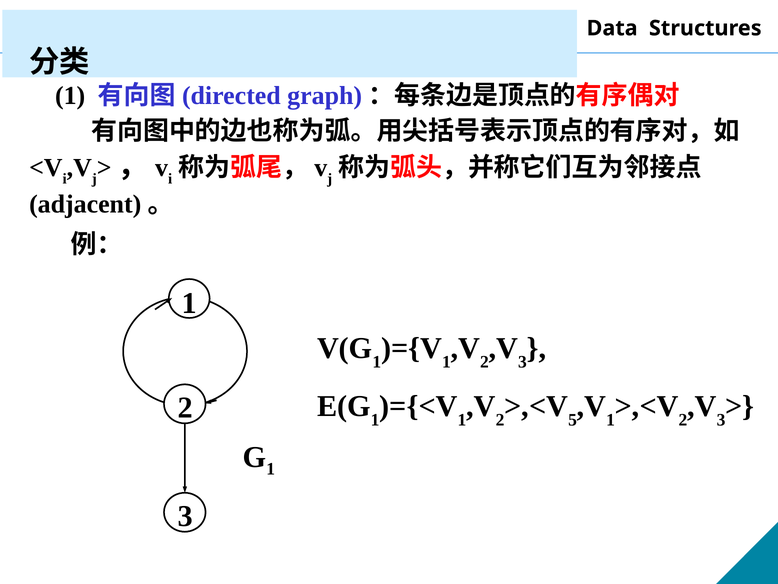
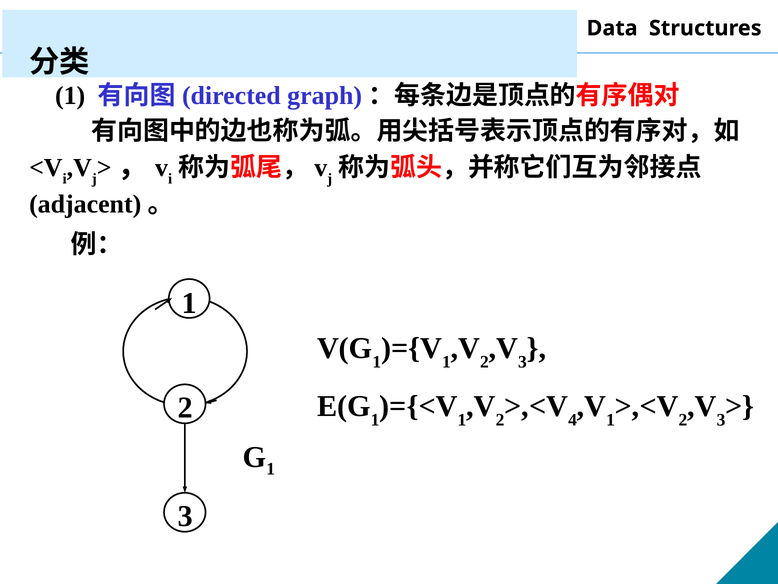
5: 5 -> 4 (573, 419)
